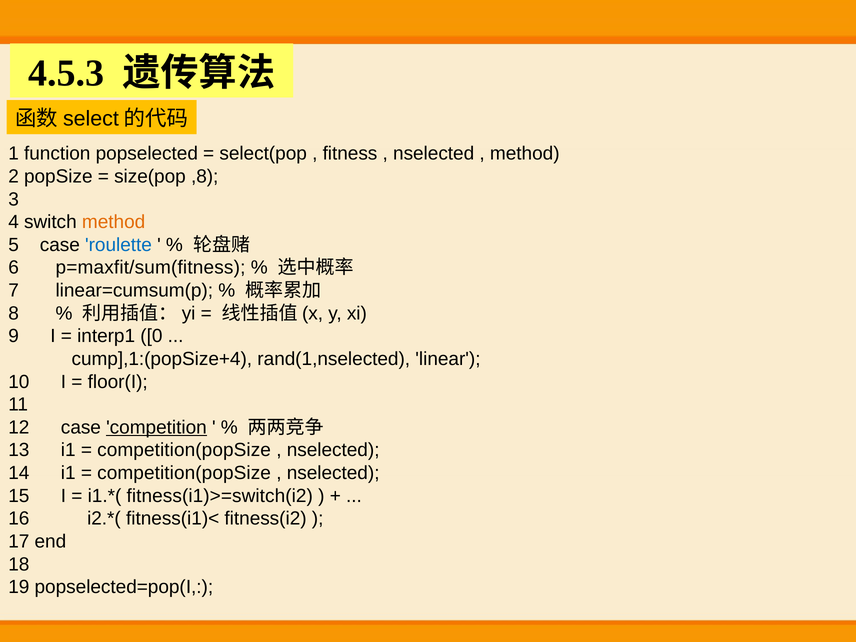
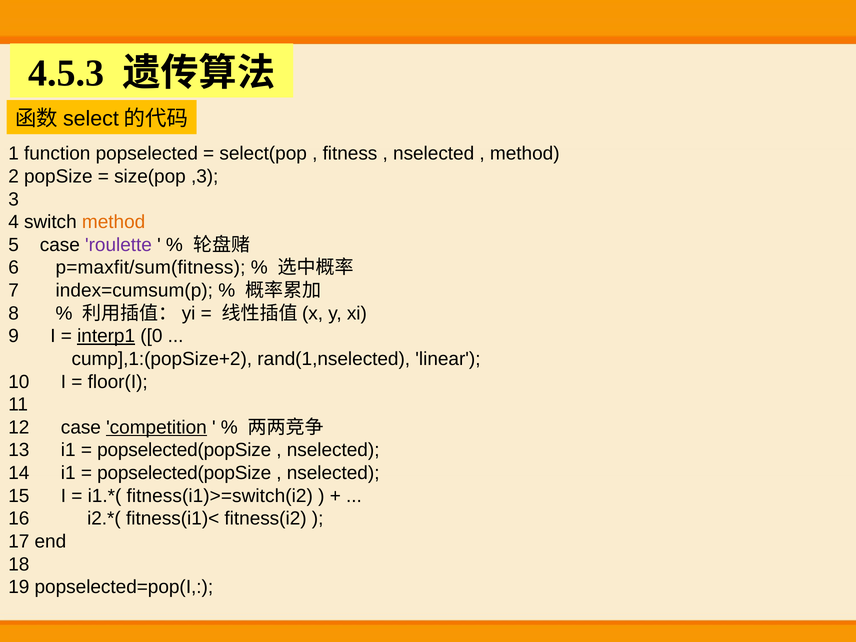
,8: ,8 -> ,3 (205, 176)
roulette colour: blue -> purple (119, 245)
linear=cumsum(p: linear=cumsum(p -> index=cumsum(p (134, 290)
interp1 underline: none -> present (106, 336)
cump],1:(popSize+4: cump],1:(popSize+4 -> cump],1:(popSize+2 (162, 359)
competition(popSize: competition(popSize -> popselected(popSize (184, 450)
competition(popSize: competition(popSize -> popselected(popSize (184, 473)
